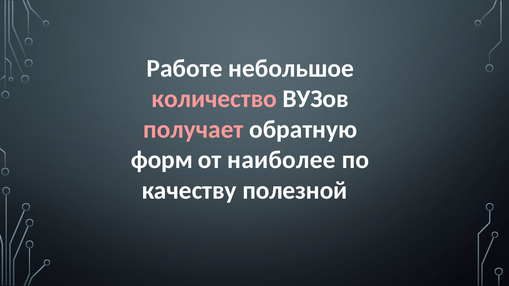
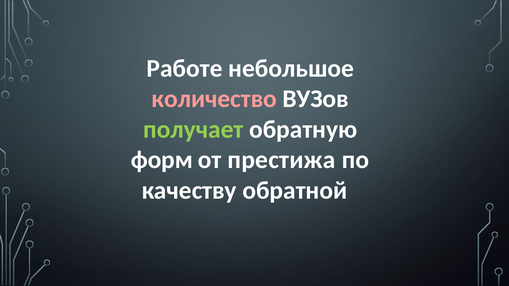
получает colour: pink -> light green (193, 129)
наиболее: наиболее -> престижа (281, 160)
полезной: полезной -> обратной (295, 191)
